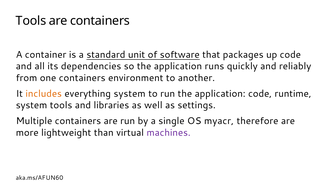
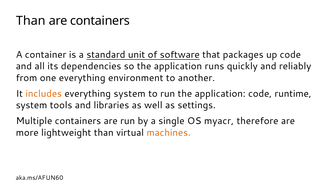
Tools: Tools -> Than (31, 21)
one containers: containers -> everything (82, 78)
machines colour: purple -> orange (169, 132)
